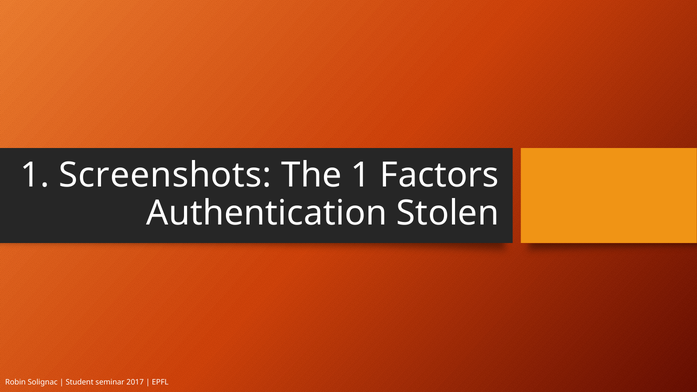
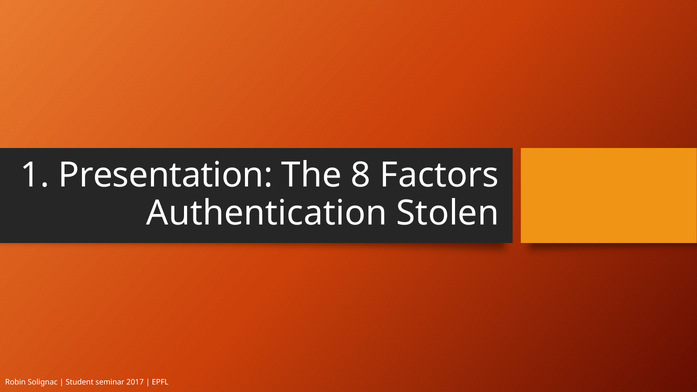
Screenshots: Screenshots -> Presentation (166, 175)
The 1: 1 -> 8 (361, 175)
